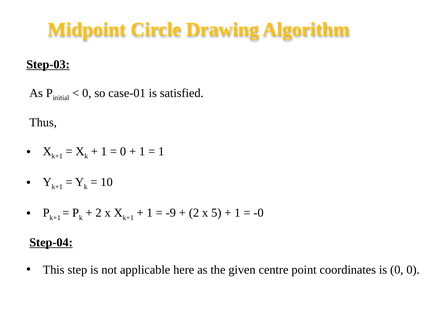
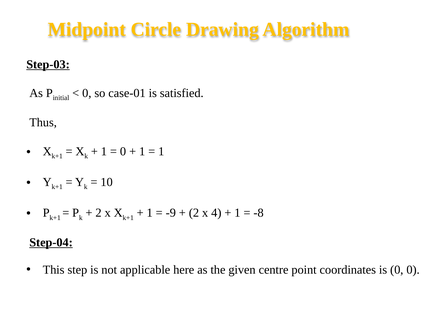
5: 5 -> 4 (216, 212)
-0: -0 -> -8 (259, 212)
